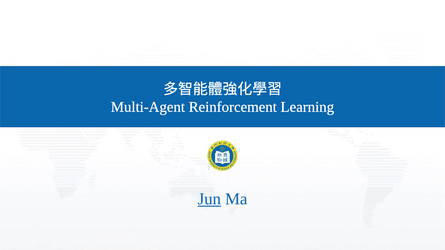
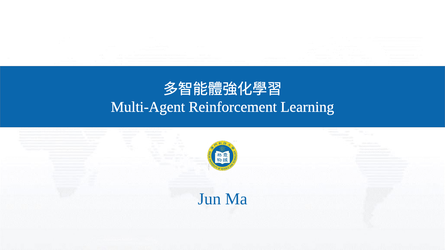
Jun underline: present -> none (209, 199)
